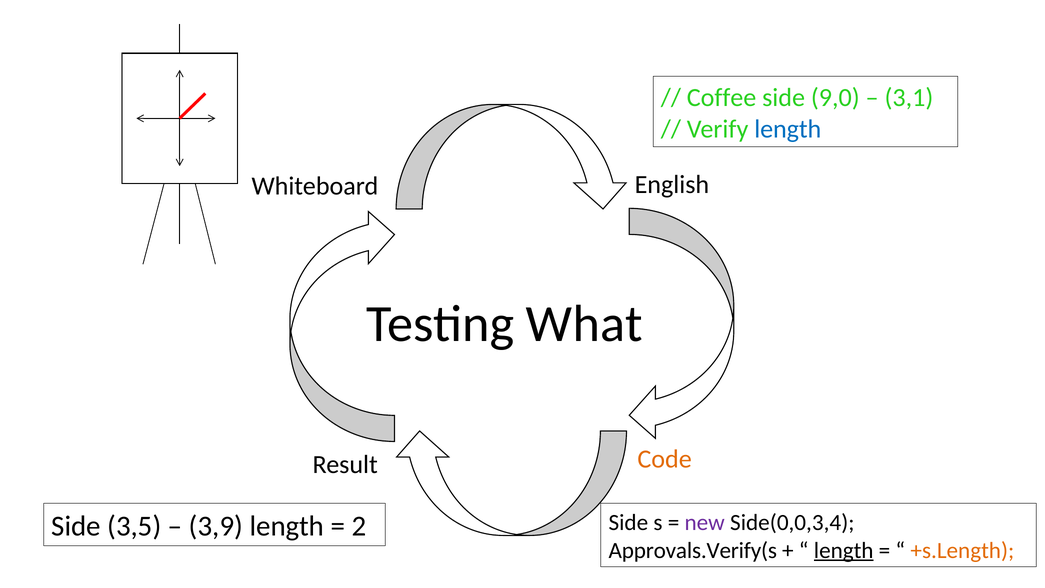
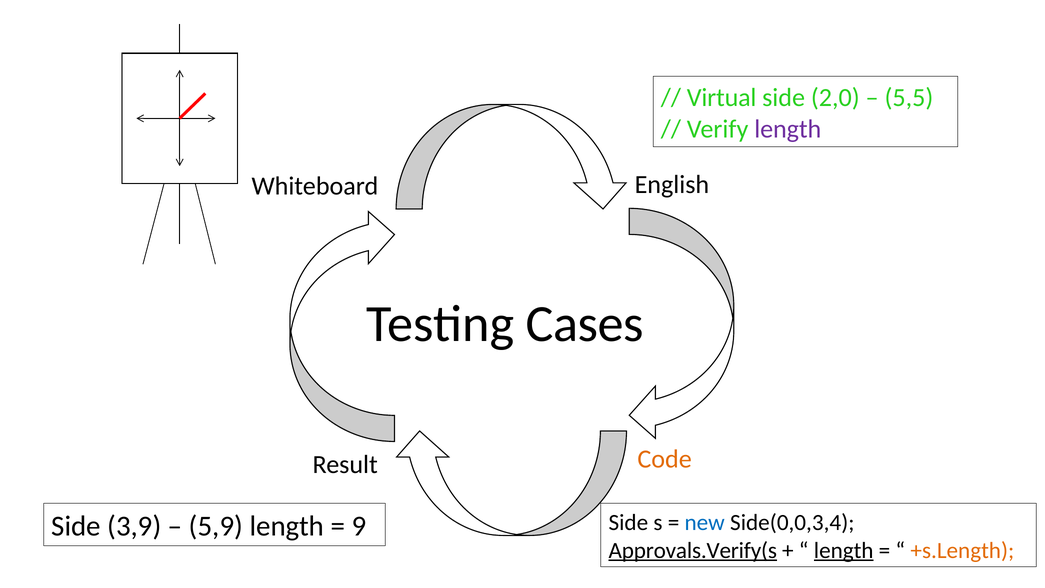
Coffee: Coffee -> Virtual (722, 98)
9,0: 9,0 -> 2,0 (835, 98)
3,1: 3,1 -> 5,5 (909, 98)
length colour: blue -> purple (788, 129)
What: What -> Cases (585, 324)
new colour: purple -> blue (705, 522)
3,5: 3,5 -> 3,9 (134, 526)
3,9: 3,9 -> 5,9 (216, 526)
2: 2 -> 9 (359, 526)
Approvals.Verify(s underline: none -> present (693, 550)
